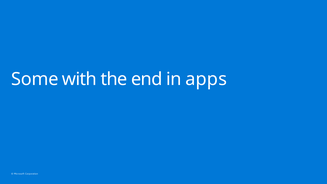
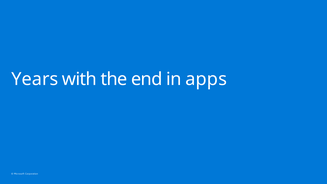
Some: Some -> Years (35, 79)
